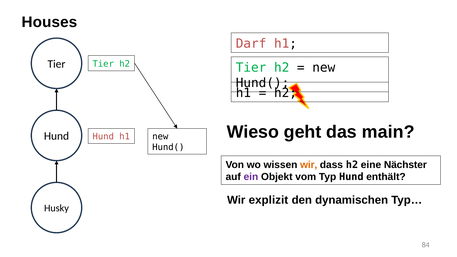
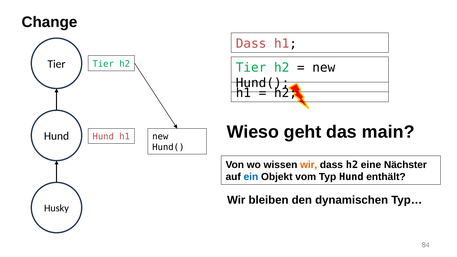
Houses: Houses -> Change (49, 22)
Darf: Darf -> Dass (251, 44)
ein colour: purple -> blue (251, 177)
explizit: explizit -> bleiben (269, 200)
